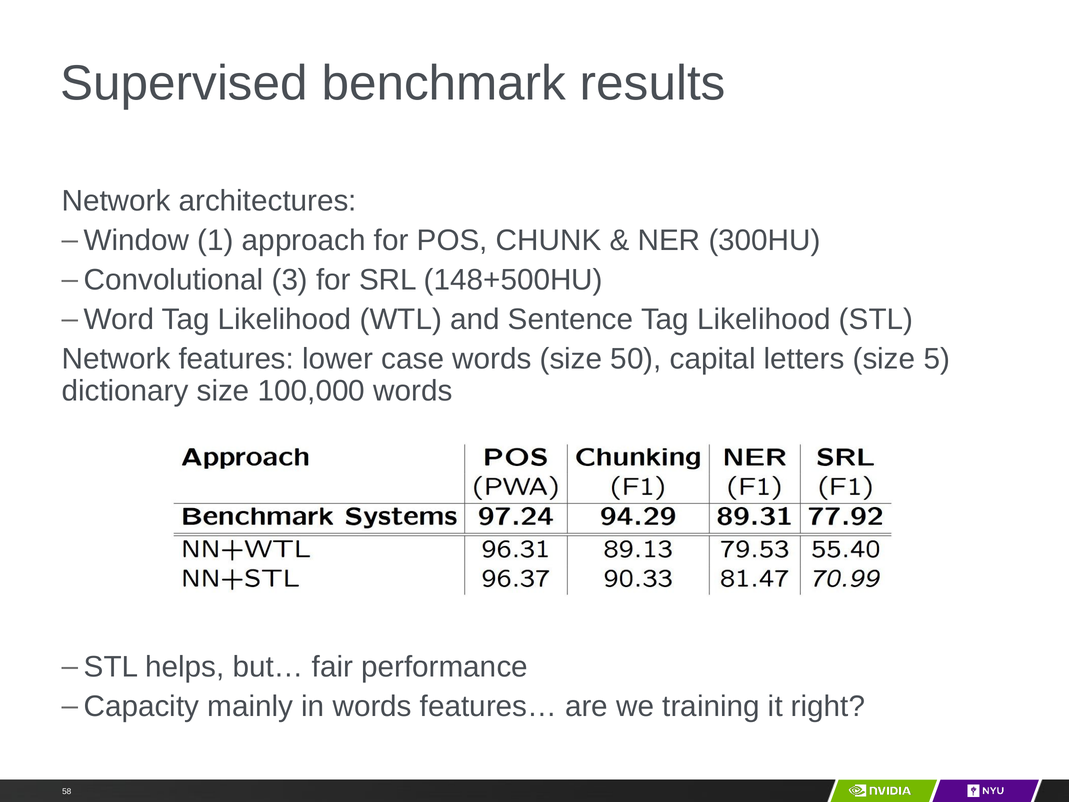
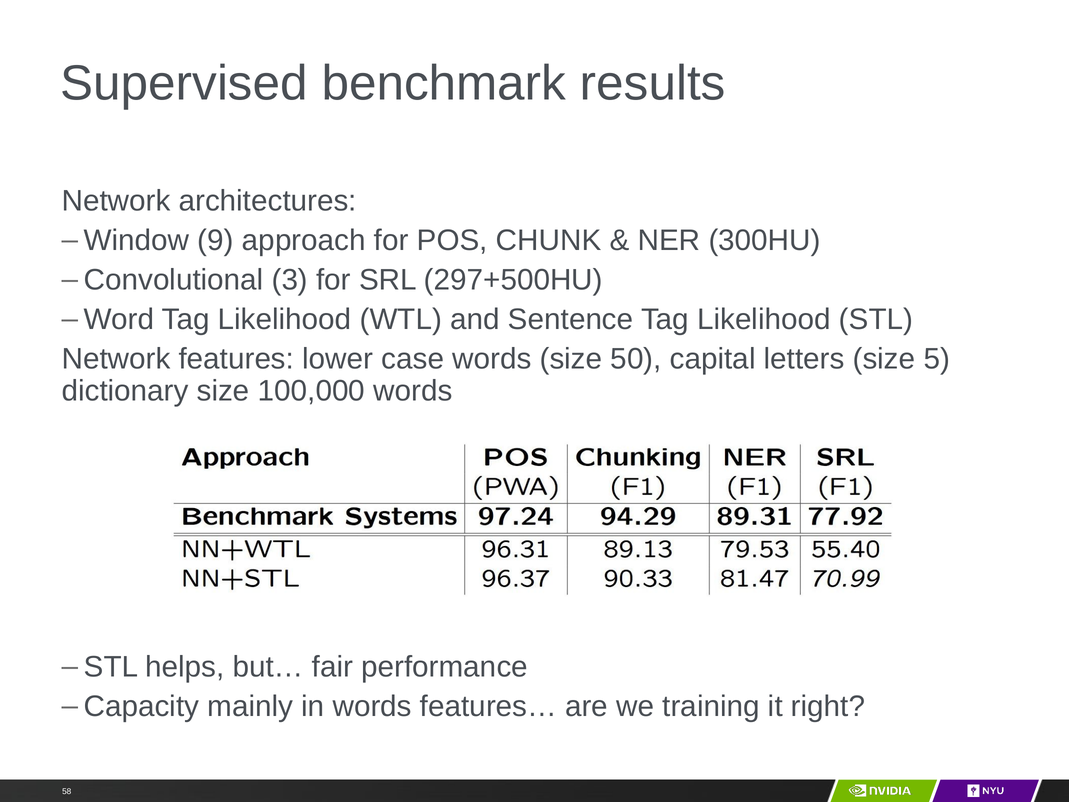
1: 1 -> 9 (216, 240)
148+500HU: 148+500HU -> 297+500HU (513, 280)
